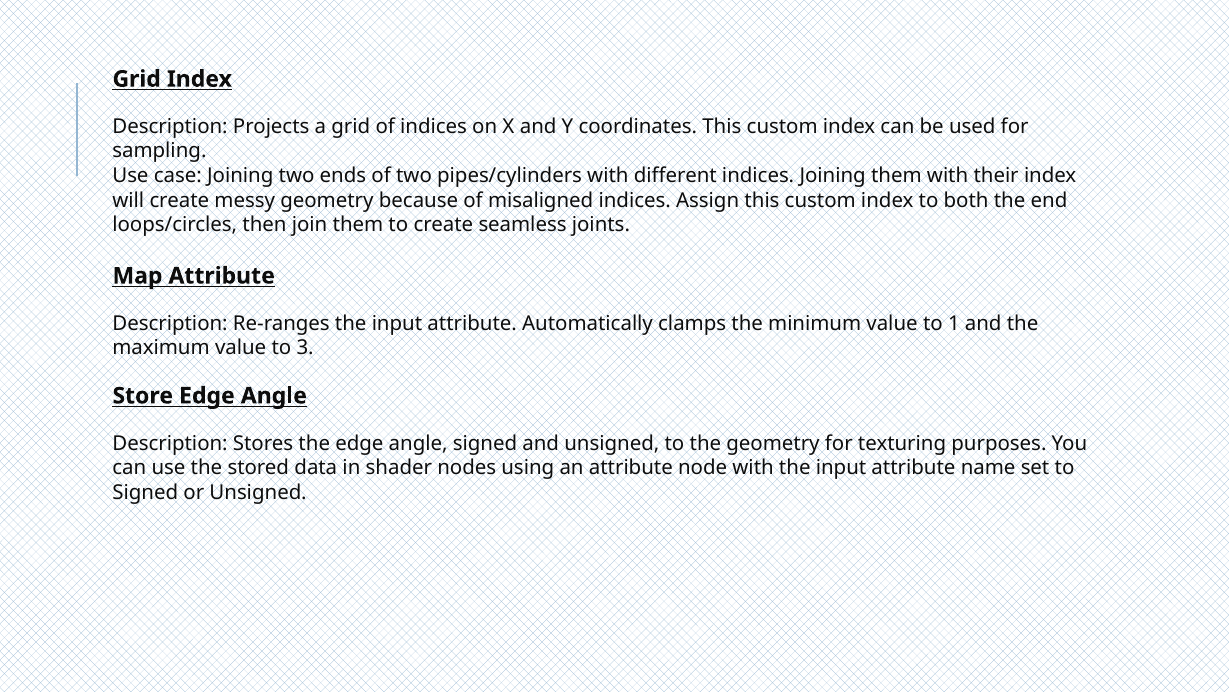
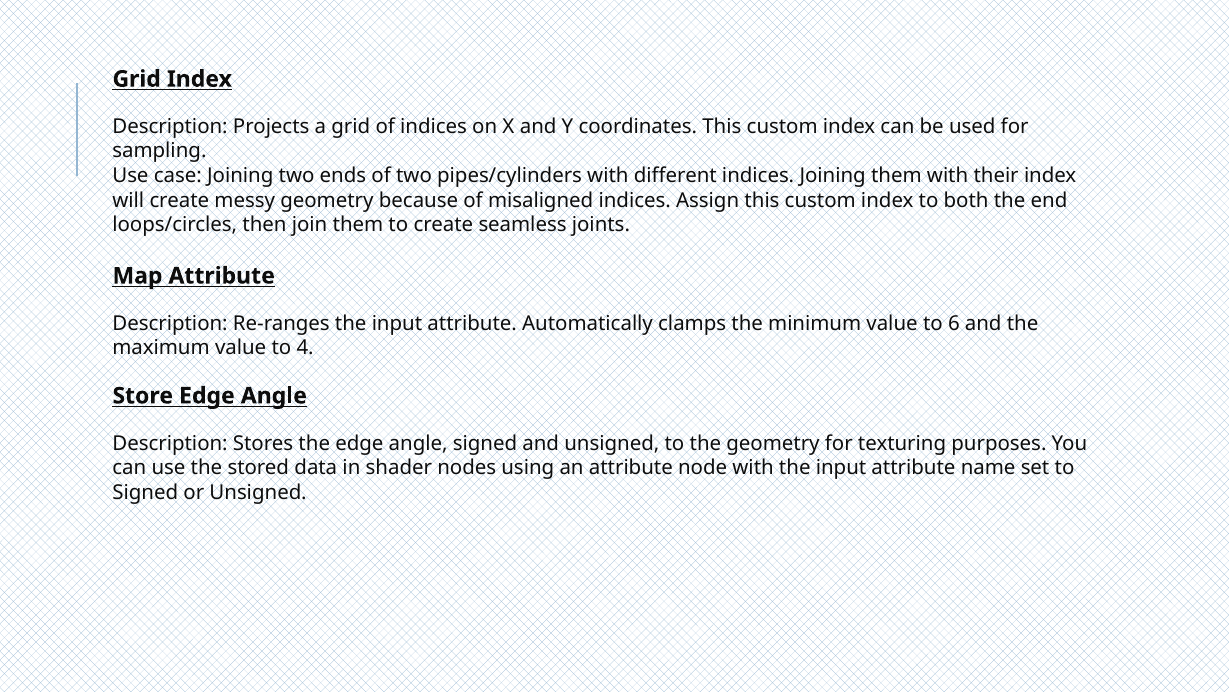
1: 1 -> 6 (954, 323)
3: 3 -> 4 (305, 348)
